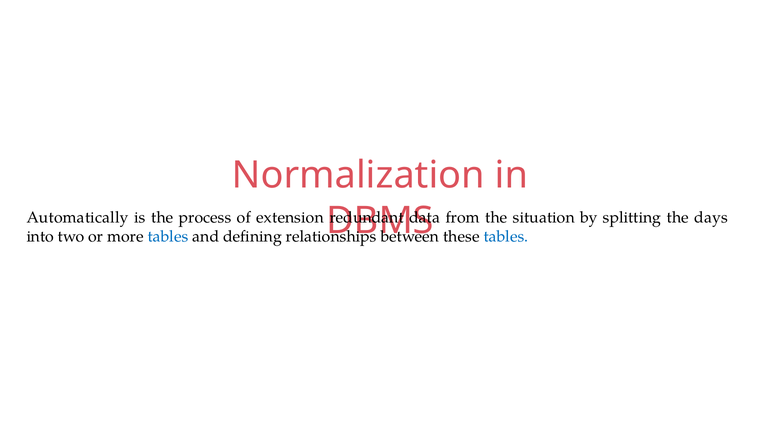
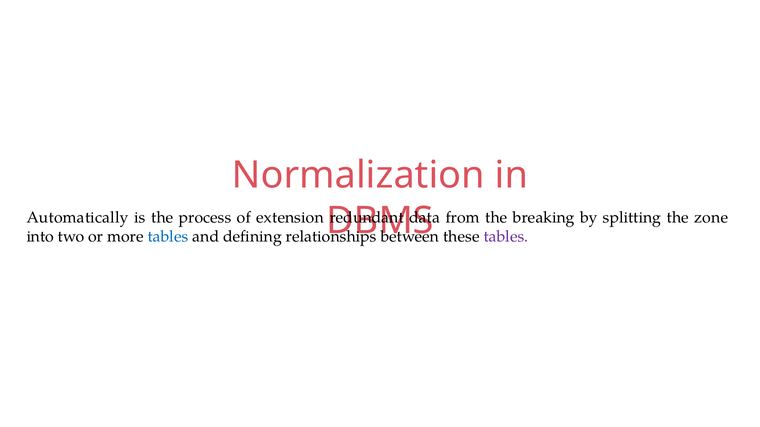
situation: situation -> breaking (544, 218)
days: days -> zone (711, 218)
tables colour: blue -> purple (506, 237)
